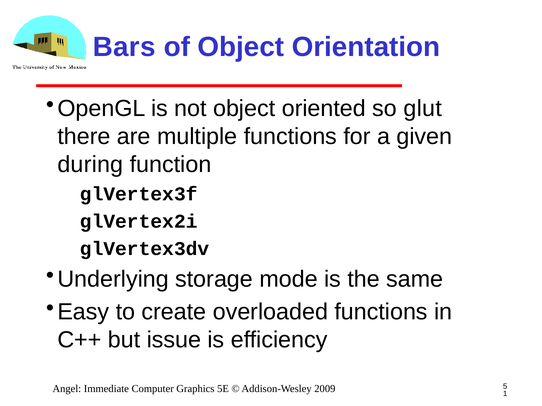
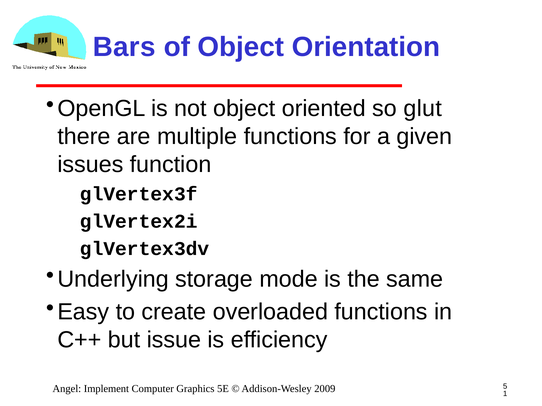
during: during -> issues (90, 165)
Immediate: Immediate -> Implement (106, 389)
